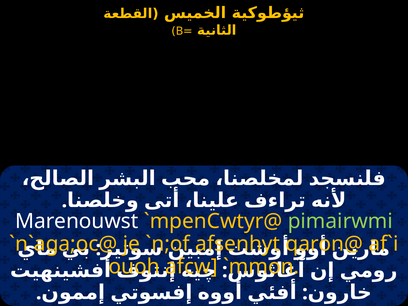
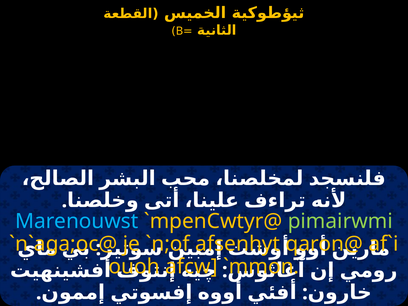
Marenouwst colour: white -> light blue (77, 221)
